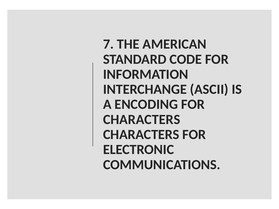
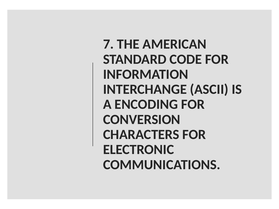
CHARACTERS: CHARACTERS -> CONVERSION (142, 120)
